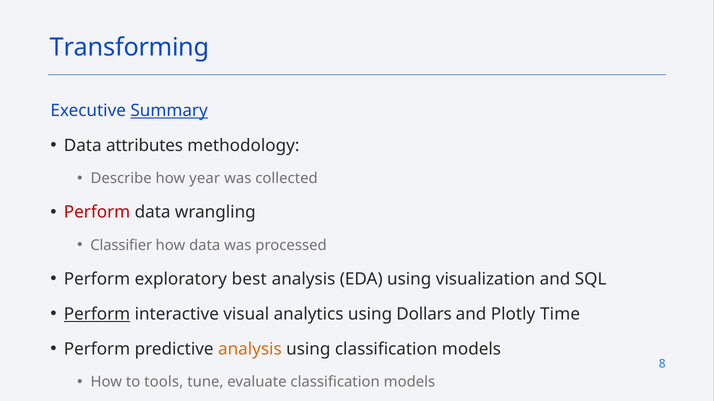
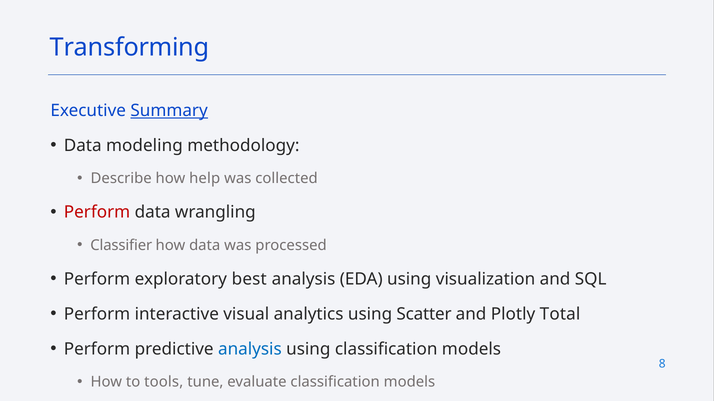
attributes: attributes -> modeling (144, 146)
year: year -> help (205, 179)
Perform underline: present -> none (97, 315)
Dollars: Dollars -> Scatter (424, 315)
Time: Time -> Total (560, 315)
analysis colour: orange -> blue (250, 350)
